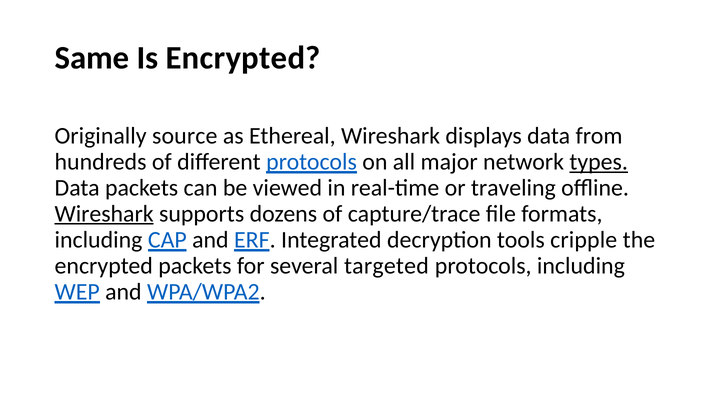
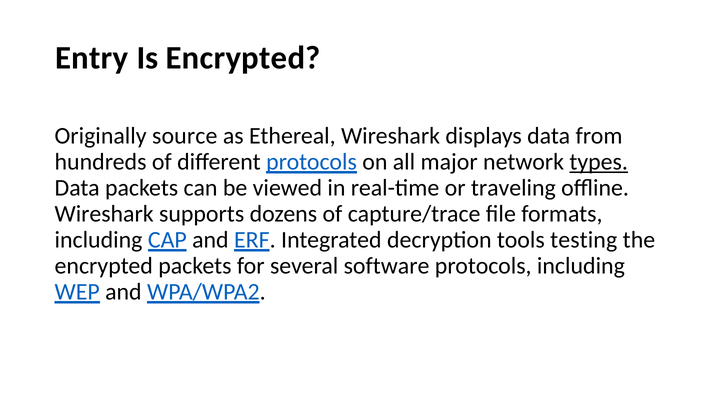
Same: Same -> Entry (92, 58)
Wireshark underline: present -> none (104, 214)
cripple: cripple -> testing (584, 240)
targeted: targeted -> software (387, 266)
